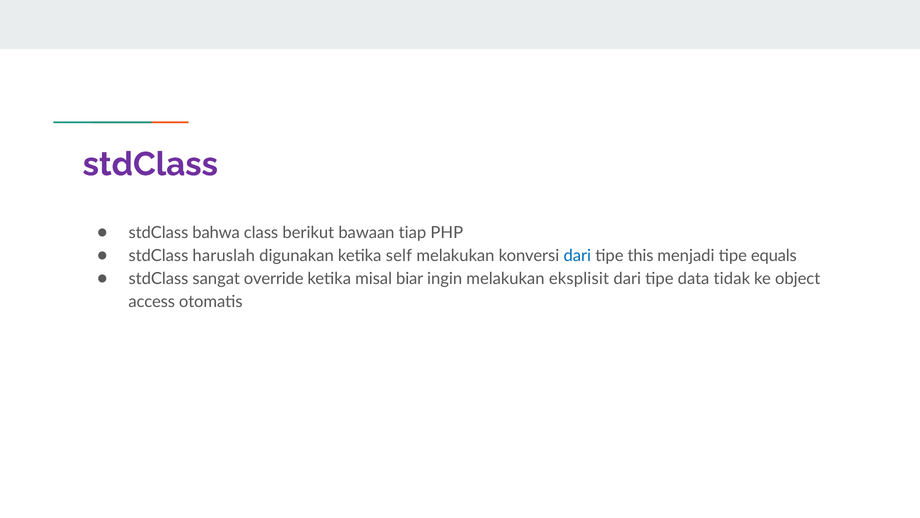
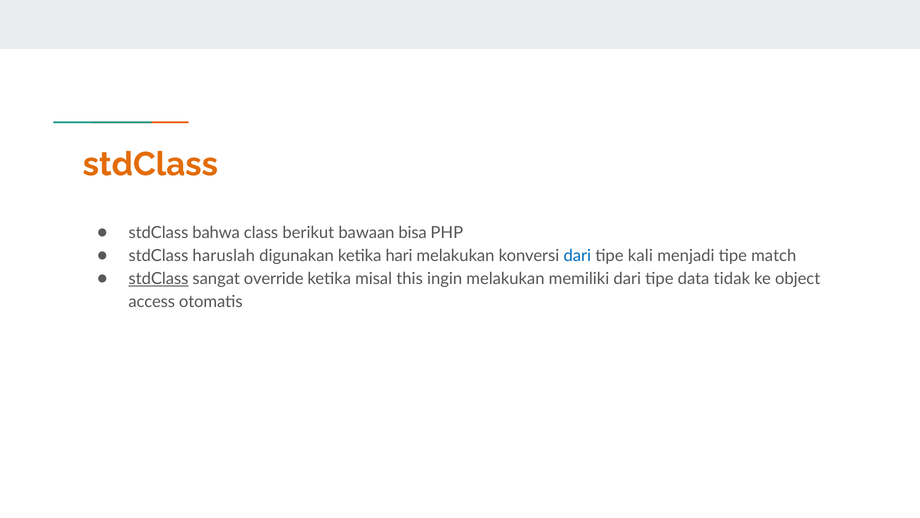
stdClass colour: purple -> orange (150, 164)
tiap: tiap -> bisa (413, 232)
self: self -> hari (399, 255)
this: this -> kali (640, 255)
equals: equals -> match (774, 255)
stdClass underline: none -> present (158, 278)
biar: biar -> this (410, 278)
eksplisit: eksplisit -> memiliki (579, 278)
